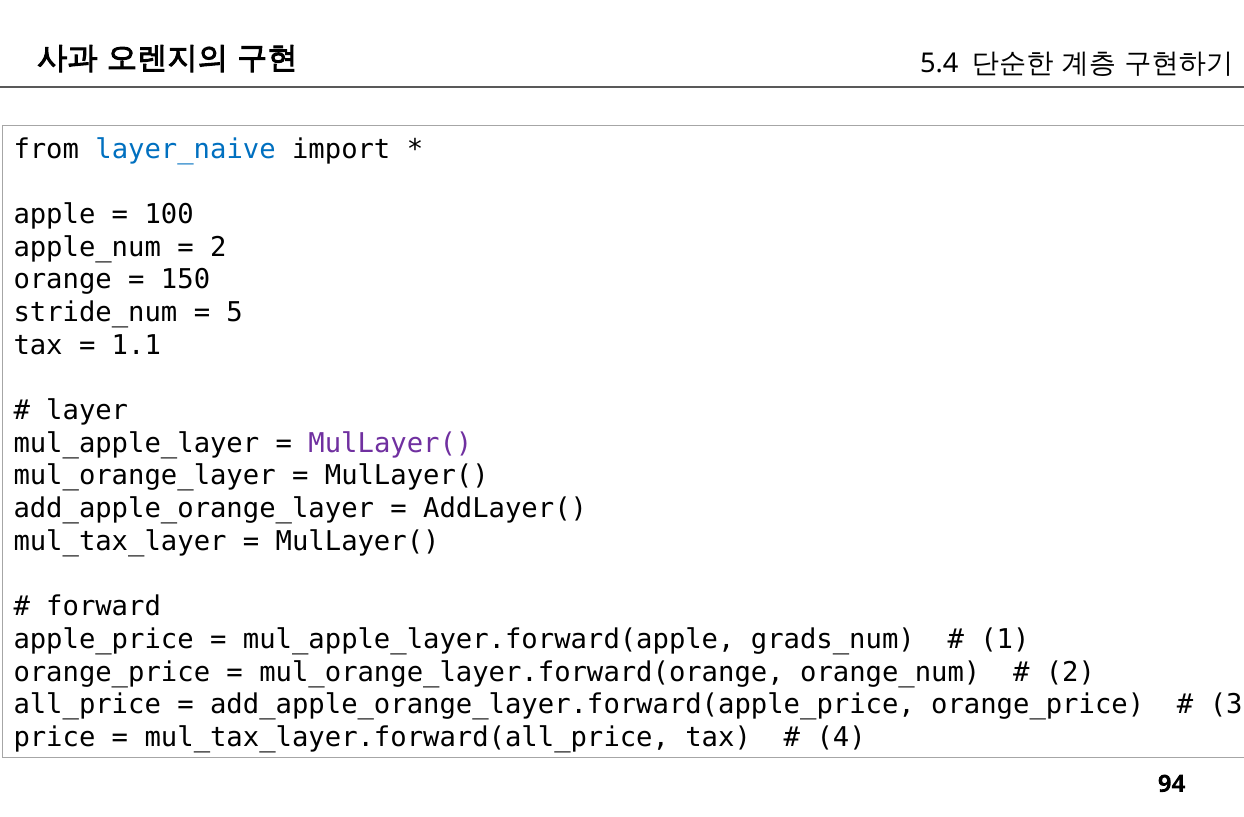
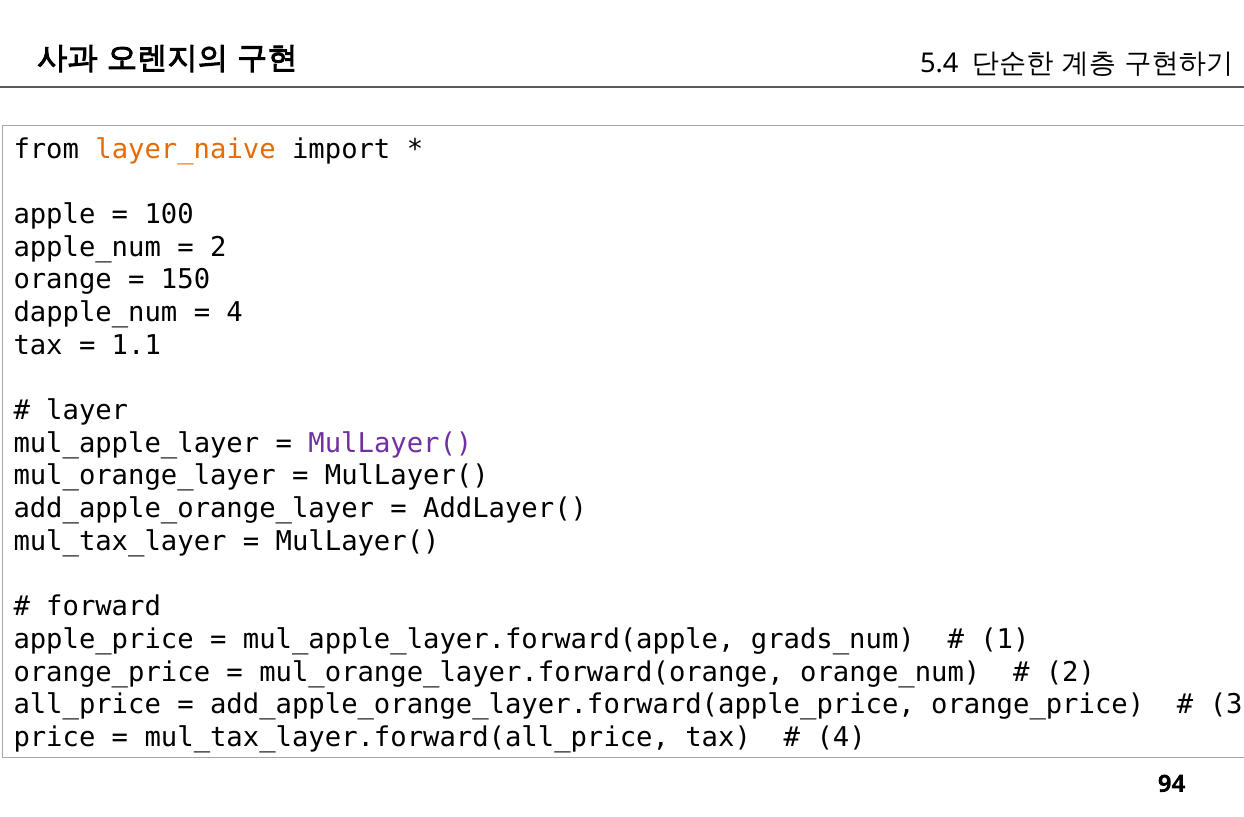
layer_naive colour: blue -> orange (186, 149)
stride_num: stride_num -> dapple_num (95, 313)
5: 5 -> 4 (235, 313)
